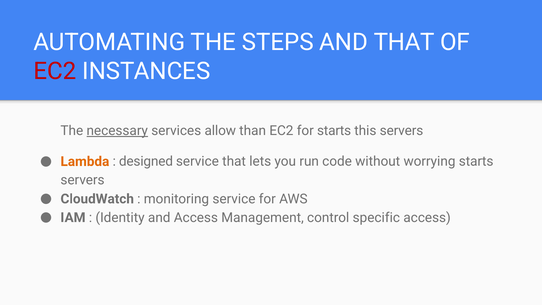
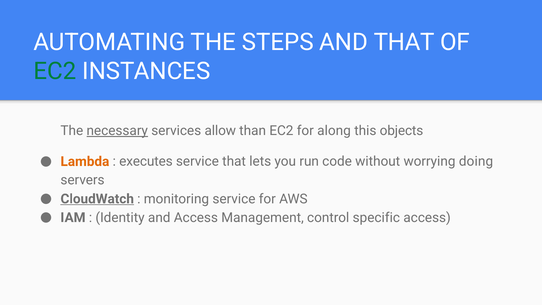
EC2 colour: red -> green (55, 71)
for starts: starts -> along (334, 131)
this servers: servers -> objects (402, 131)
designed: designed -> executes (146, 161)
worrying starts: starts -> doing (476, 161)
CloudWatch underline: none -> present (97, 199)
